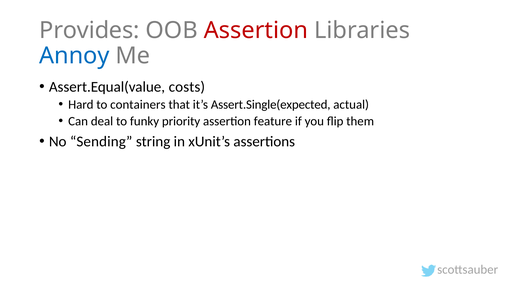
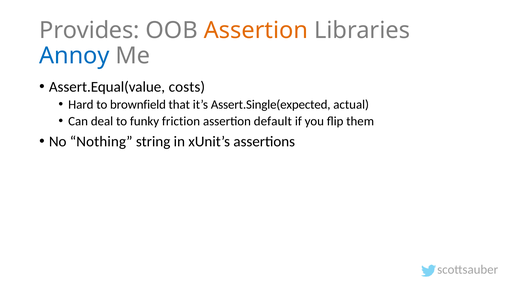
Assertion colour: red -> orange (256, 31)
containers: containers -> brownfield (138, 105)
priority: priority -> friction (181, 121)
feature: feature -> default (273, 121)
Sending: Sending -> Nothing (101, 142)
